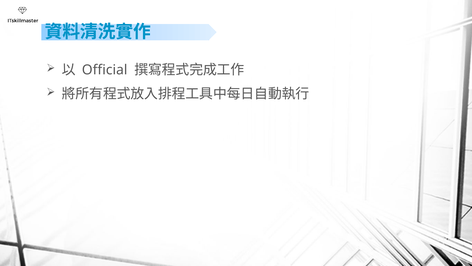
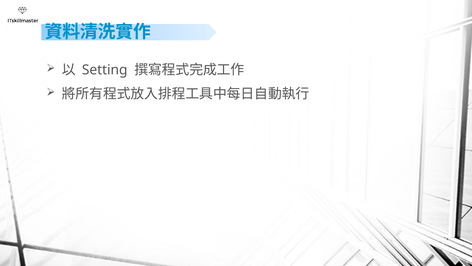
Official: Official -> Setting (105, 70)
